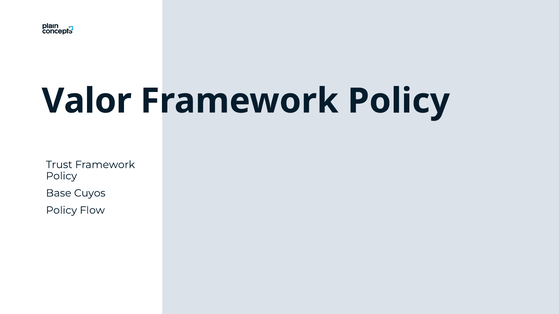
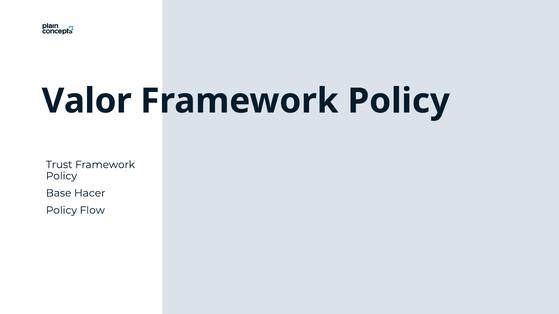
Cuyos: Cuyos -> Hacer (90, 193)
